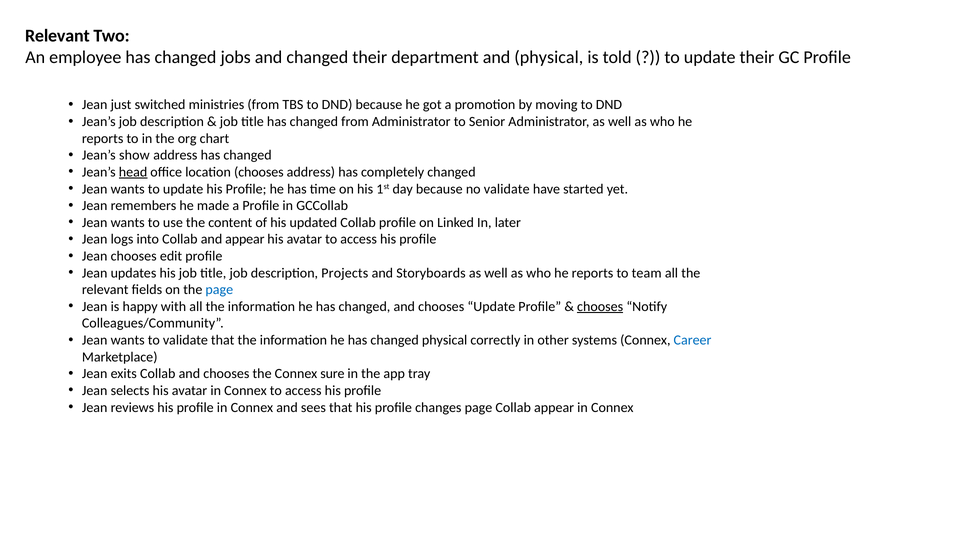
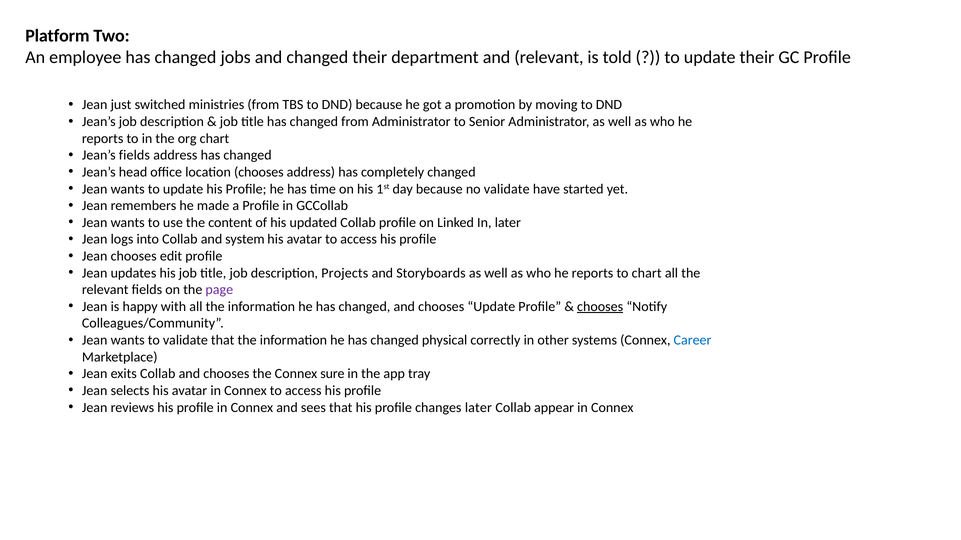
Relevant: Relevant -> Platform (57, 36)
and physical: physical -> relevant (549, 58)
Jean’s show: show -> fields (134, 155)
head underline: present -> none (133, 172)
and appear: appear -> system (245, 240)
to team: team -> chart (647, 273)
page colour: blue -> purple (219, 290)
changes page: page -> later (478, 408)
